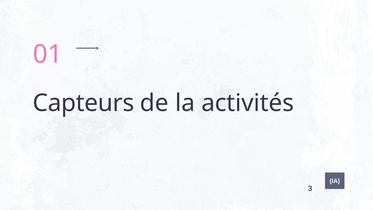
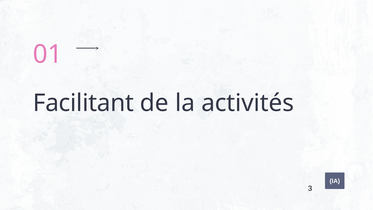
Capteurs: Capteurs -> Facilitant (83, 103)
